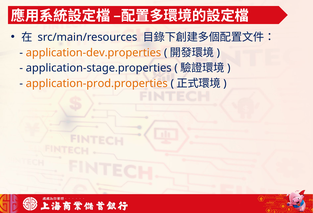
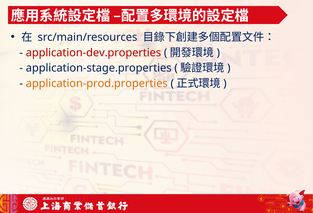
application-dev.properties colour: orange -> red (93, 53)
